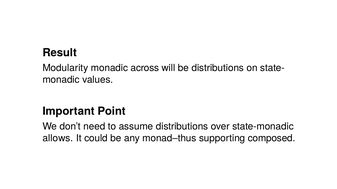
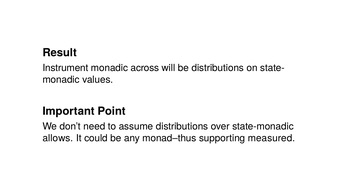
Modularity: Modularity -> Instrument (65, 68)
composed: composed -> measured (271, 139)
